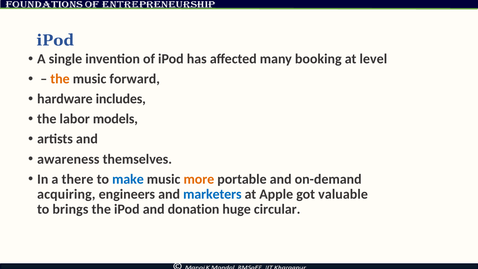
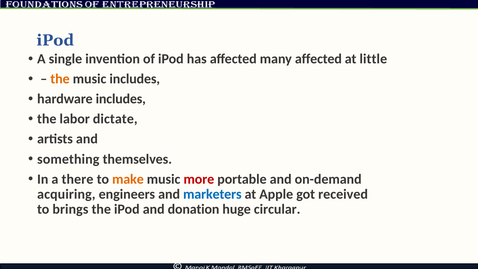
many booking: booking -> affected (318, 59)
level: level -> little (373, 59)
music forward: forward -> includes (135, 79)
models: models -> dictate (115, 119)
awareness: awareness -> something (68, 159)
make colour: blue -> orange (128, 179)
more colour: orange -> red (199, 179)
valuable: valuable -> received (343, 194)
